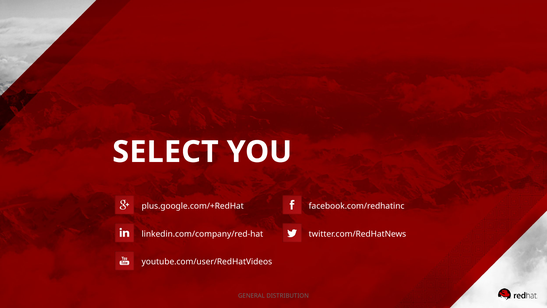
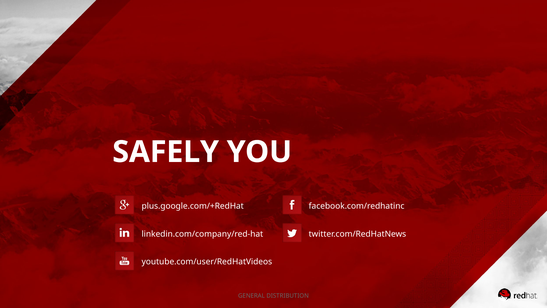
SELECT: SELECT -> SAFELY (166, 152)
